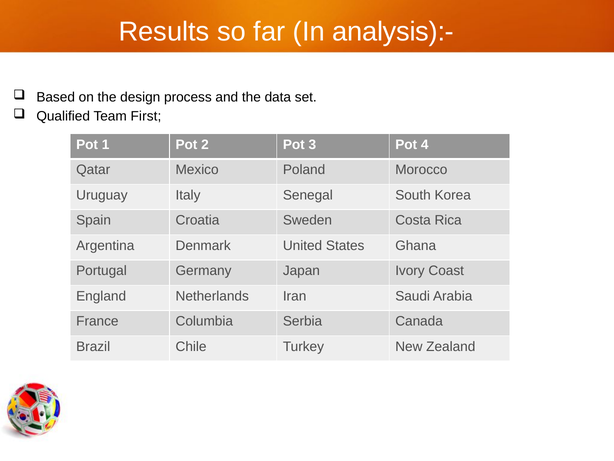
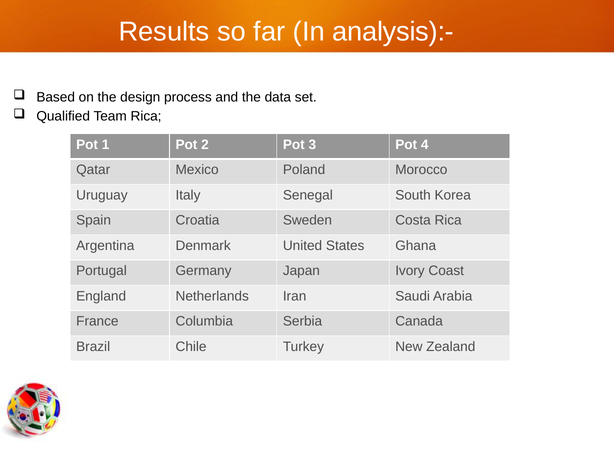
Team First: First -> Rica (146, 116)
